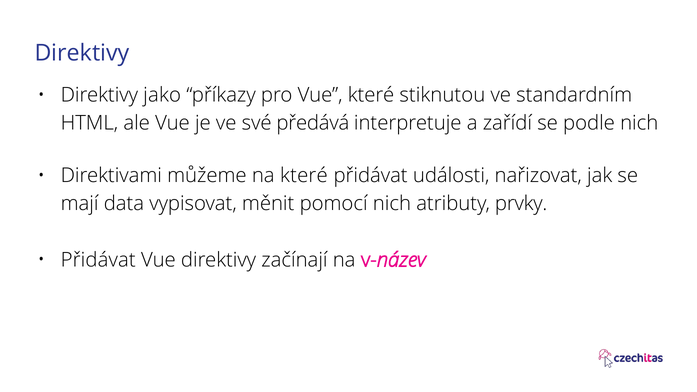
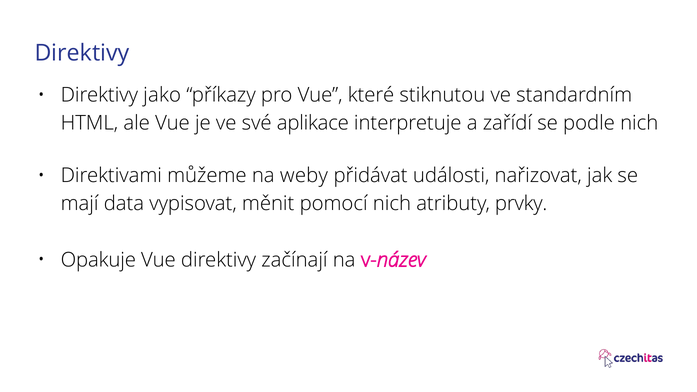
předává: předává -> aplikace (313, 123)
na které: které -> weby (304, 176)
Přidávat: Přidávat -> Opakuje (98, 260)
